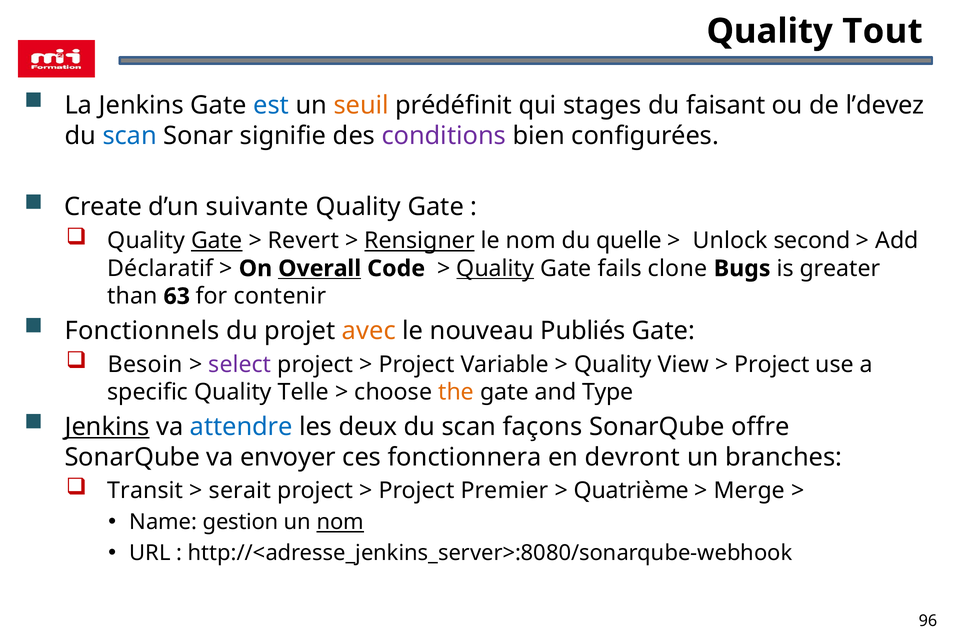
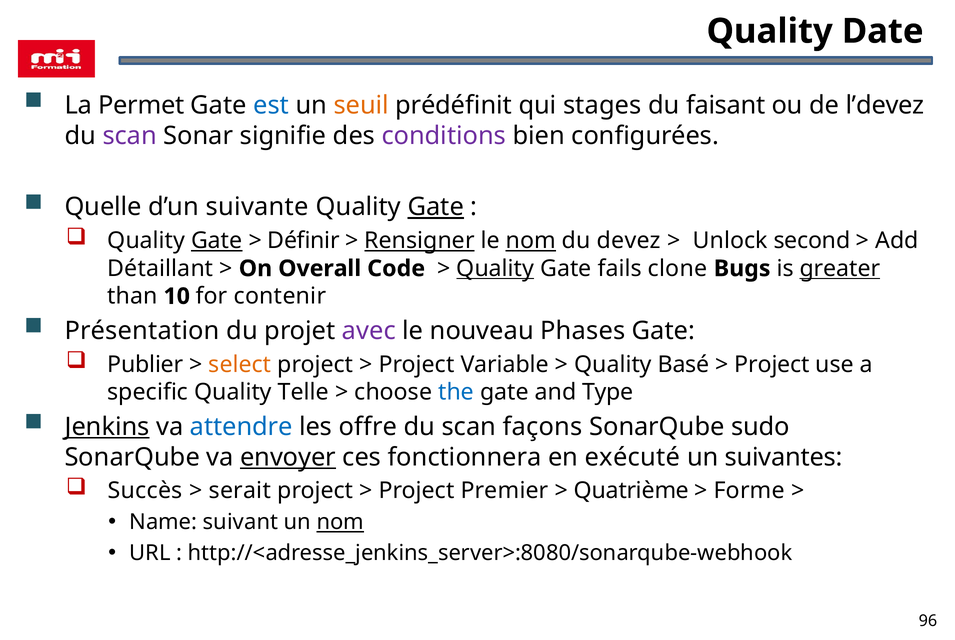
Tout: Tout -> Date (883, 31)
La Jenkins: Jenkins -> Permet (141, 105)
scan colour: blue -> purple (130, 136)
Create: Create -> Quelle (103, 207)
Gate underline: none -> present (436, 207)
Revert: Revert -> Définir (304, 241)
nom underline: none -> present (531, 241)
quelle: quelle -> devez (629, 241)
Déclaratif: Déclaratif -> Détaillant (160, 268)
Overall underline: present -> none (320, 268)
greater underline: none -> present (840, 268)
63: 63 -> 10 (177, 296)
Fonctionnels: Fonctionnels -> Présentation (142, 331)
avec colour: orange -> purple (369, 331)
Publiés: Publiés -> Phases (583, 331)
Besoin: Besoin -> Publier (145, 364)
select colour: purple -> orange (240, 364)
View: View -> Basé (684, 364)
the colour: orange -> blue (456, 392)
deux: deux -> offre (368, 427)
offre: offre -> sudo (760, 427)
envoyer underline: none -> present (288, 457)
devront: devront -> exécuté (633, 457)
branches: branches -> suivantes (784, 457)
Transit: Transit -> Succès (145, 491)
Merge: Merge -> Forme (749, 491)
gestion: gestion -> suivant (240, 522)
